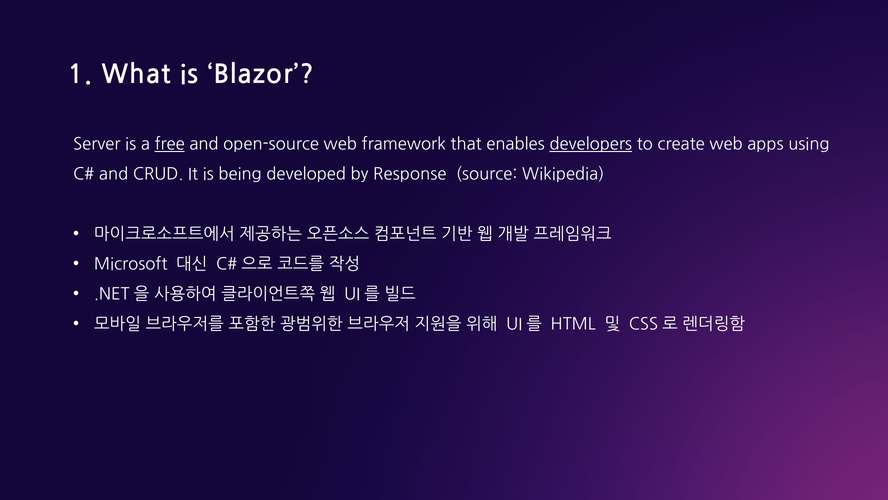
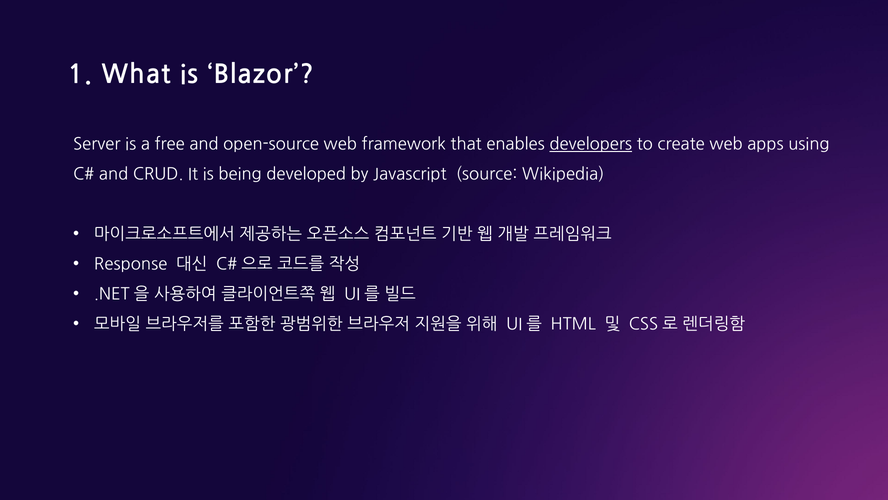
free underline: present -> none (170, 144)
Response: Response -> Javascript (410, 174)
Microsoft: Microsoft -> Response (131, 264)
